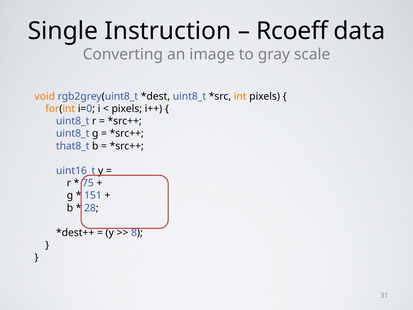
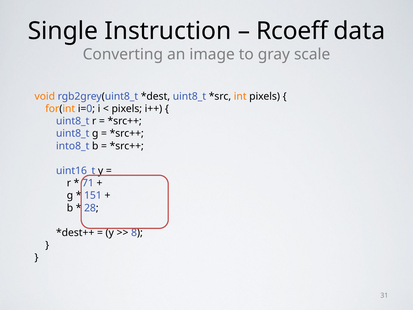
that8_t: that8_t -> into8_t (73, 146)
75: 75 -> 71 (88, 183)
